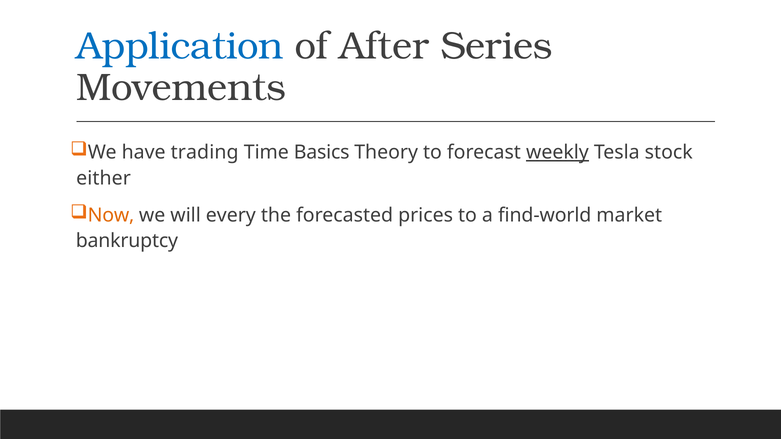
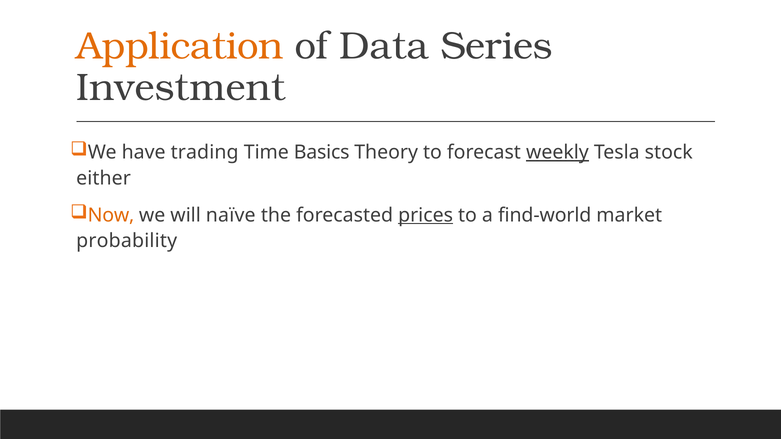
Application colour: blue -> orange (180, 46)
After: After -> Data (384, 46)
Movements: Movements -> Investment (181, 87)
every: every -> naïve (231, 215)
prices underline: none -> present (426, 215)
bankruptcy: bankruptcy -> probability (127, 241)
